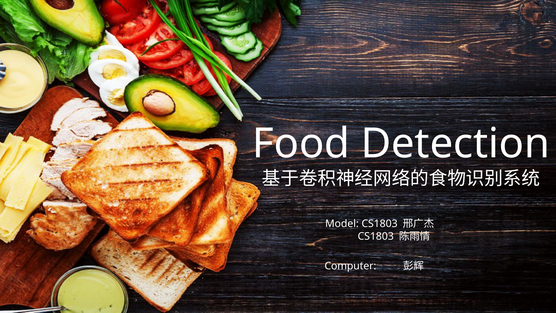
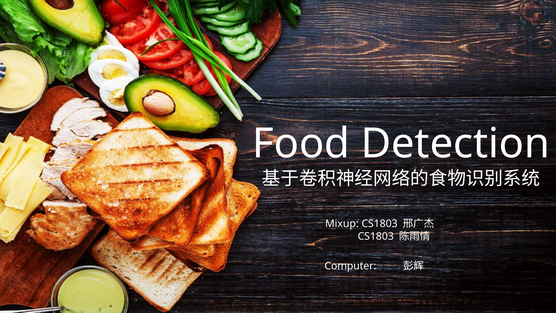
Model: Model -> Mixup (342, 224)
